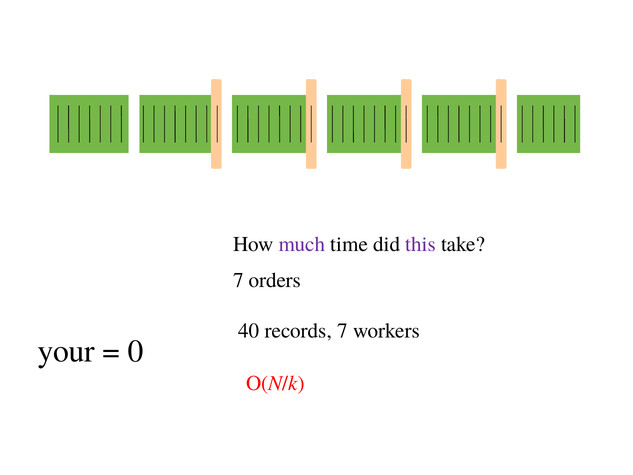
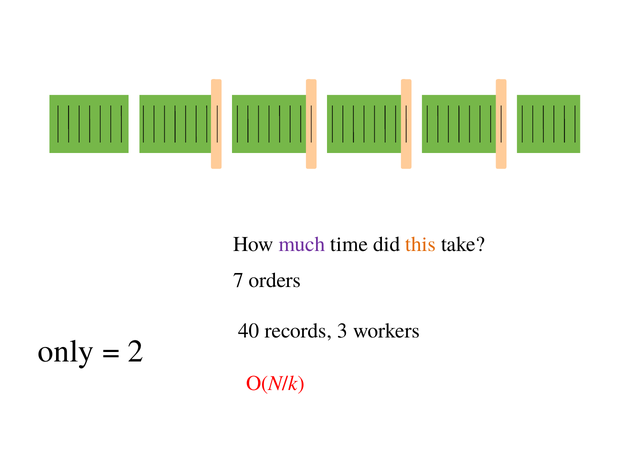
this colour: purple -> orange (421, 244)
records 7: 7 -> 3 (343, 331)
your: your -> only (66, 351)
0: 0 -> 2 (136, 351)
